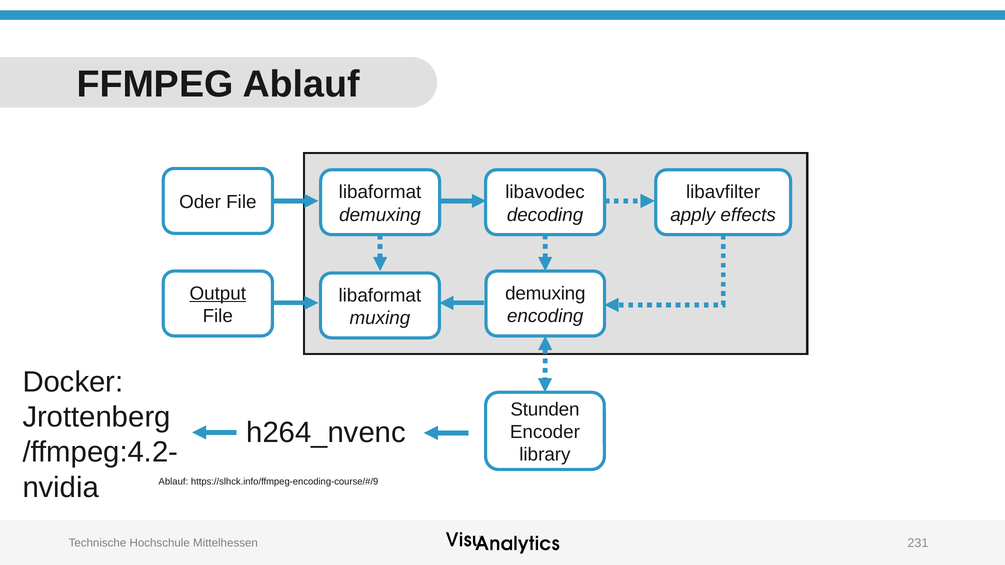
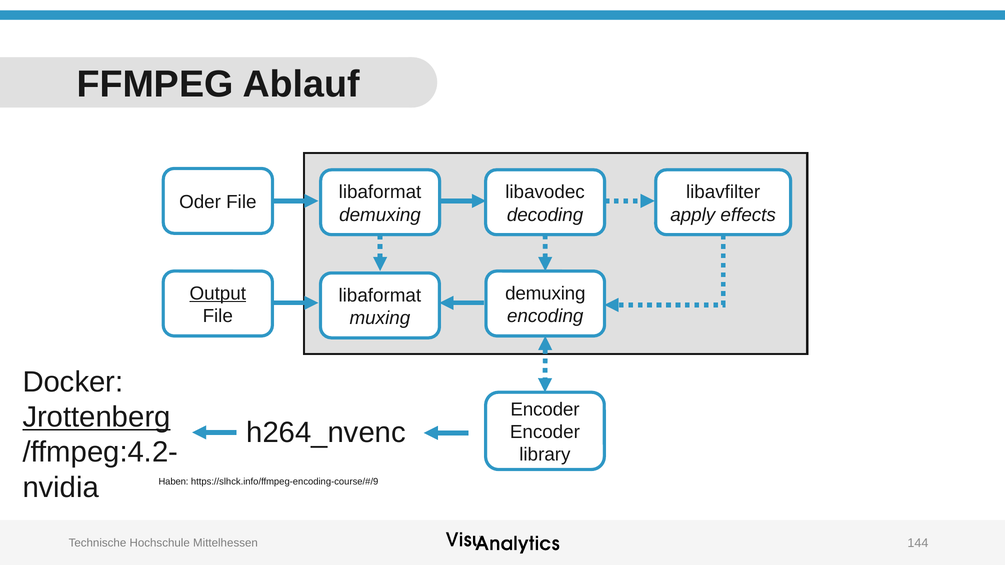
Stunden: Stunden -> Encoder (545, 410)
Jrottenberg underline: none -> present (97, 417)
Ablauf: Ablauf -> Haben (173, 482)
231: 231 -> 144 (918, 543)
